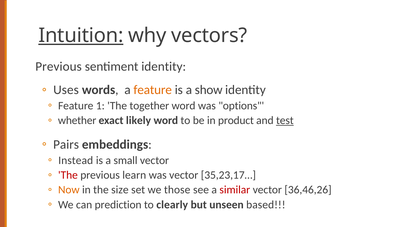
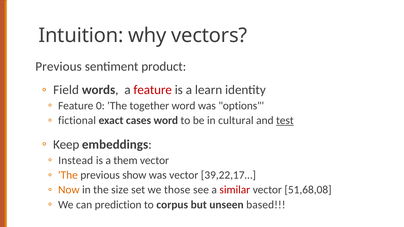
Intuition underline: present -> none (81, 36)
sentiment identity: identity -> product (164, 67)
Uses: Uses -> Field (66, 90)
feature colour: orange -> red (153, 90)
show: show -> learn (209, 90)
1: 1 -> 0 (100, 106)
whether: whether -> fictional (77, 121)
likely: likely -> cases (139, 121)
product: product -> cultural (236, 121)
Pairs: Pairs -> Keep (66, 145)
small: small -> them (126, 160)
The colour: red -> orange (68, 175)
learn: learn -> show (134, 175)
35,23,17…: 35,23,17… -> 39,22,17… (228, 175)
36,46,26: 36,46,26 -> 51,68,08 (308, 190)
clearly: clearly -> corpus (172, 205)
